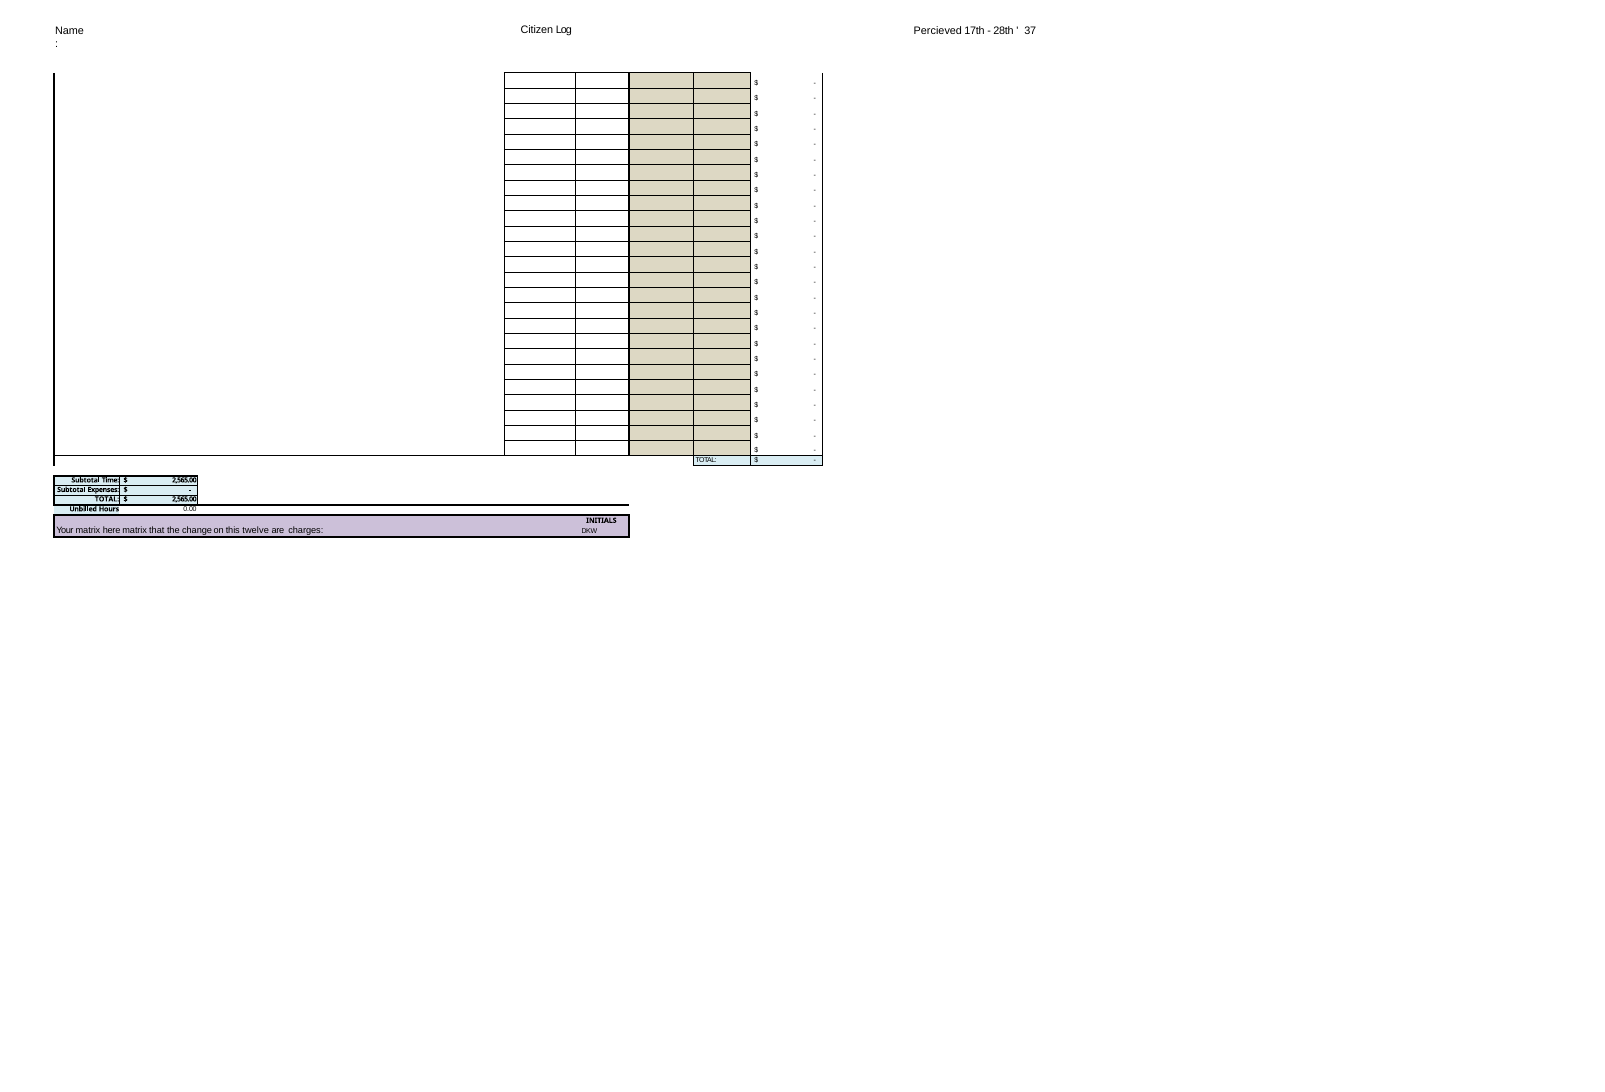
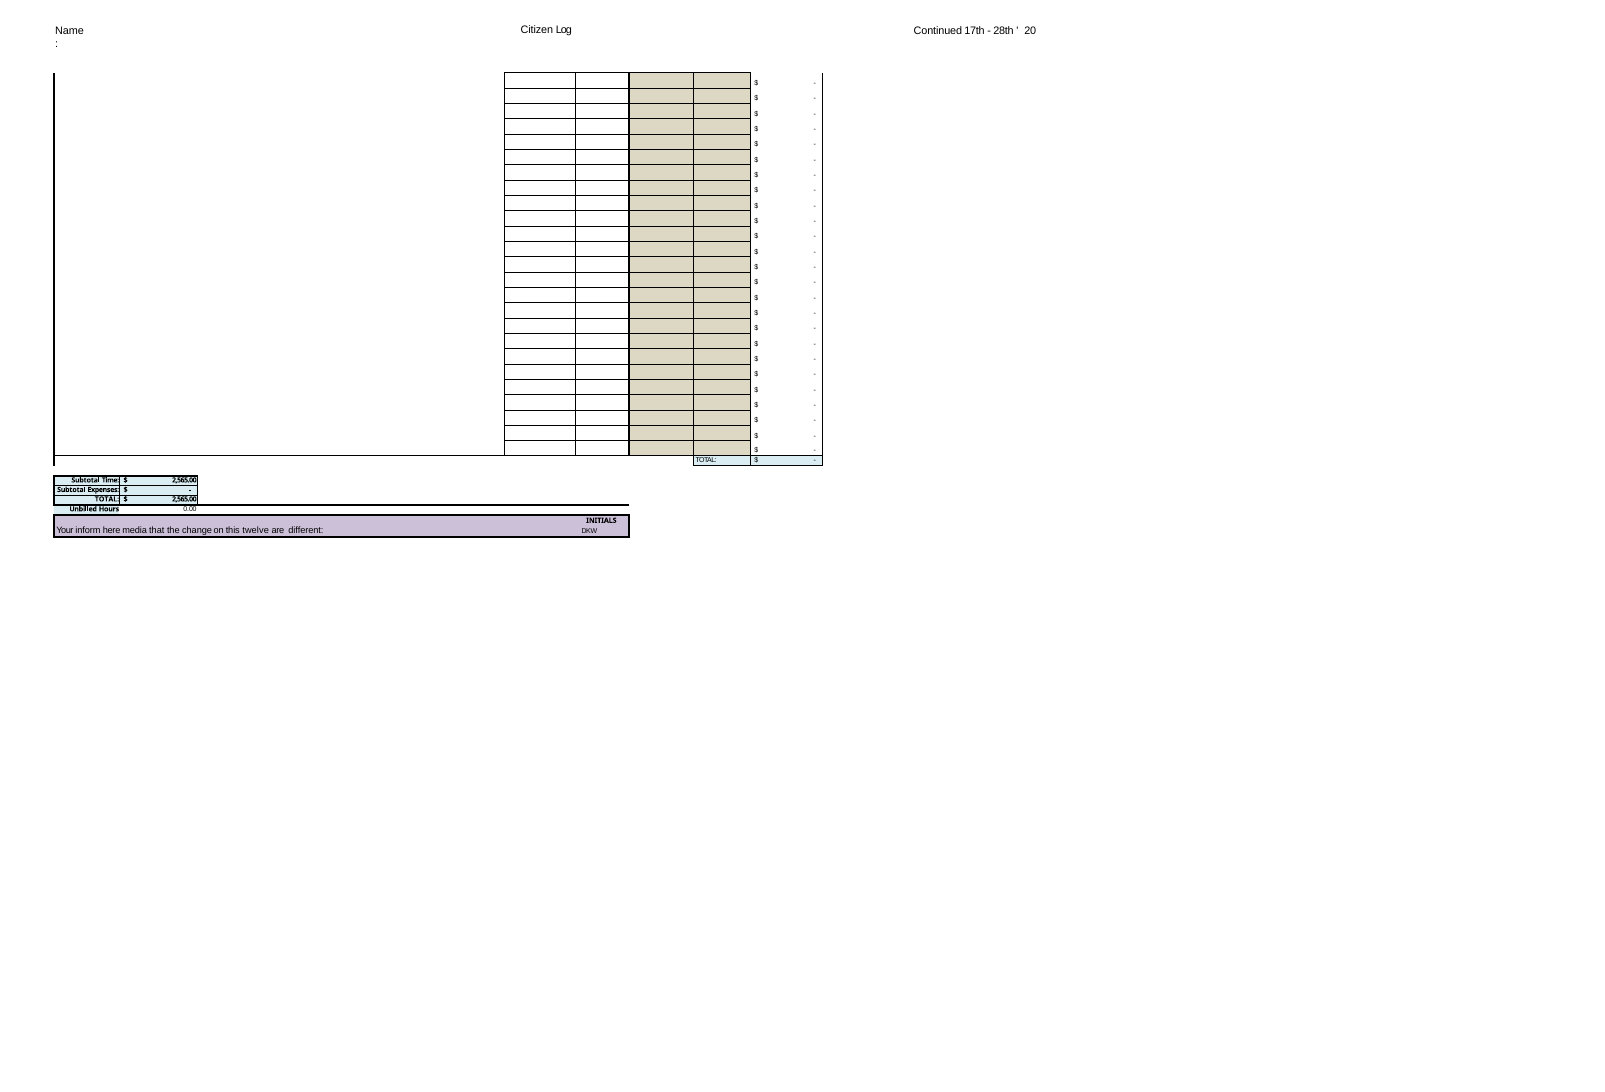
Percieved: Percieved -> Continued (938, 31)
37: 37 -> 20 (1030, 31)
Your matrix: matrix -> inform (88, 531)
here matrix: matrix -> media (135, 531)
charges: charges -> different (306, 531)
